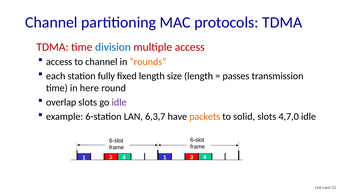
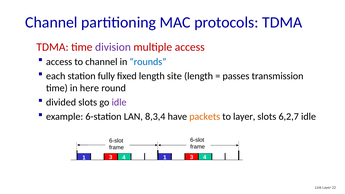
division colour: blue -> purple (113, 47)
rounds colour: orange -> blue (148, 62)
size: size -> site (174, 76)
overlap: overlap -> divided (61, 102)
6,3,7: 6,3,7 -> 8,3,4 (155, 117)
to solid: solid -> layer (244, 117)
4,7,0: 4,7,0 -> 6,2,7 (289, 117)
